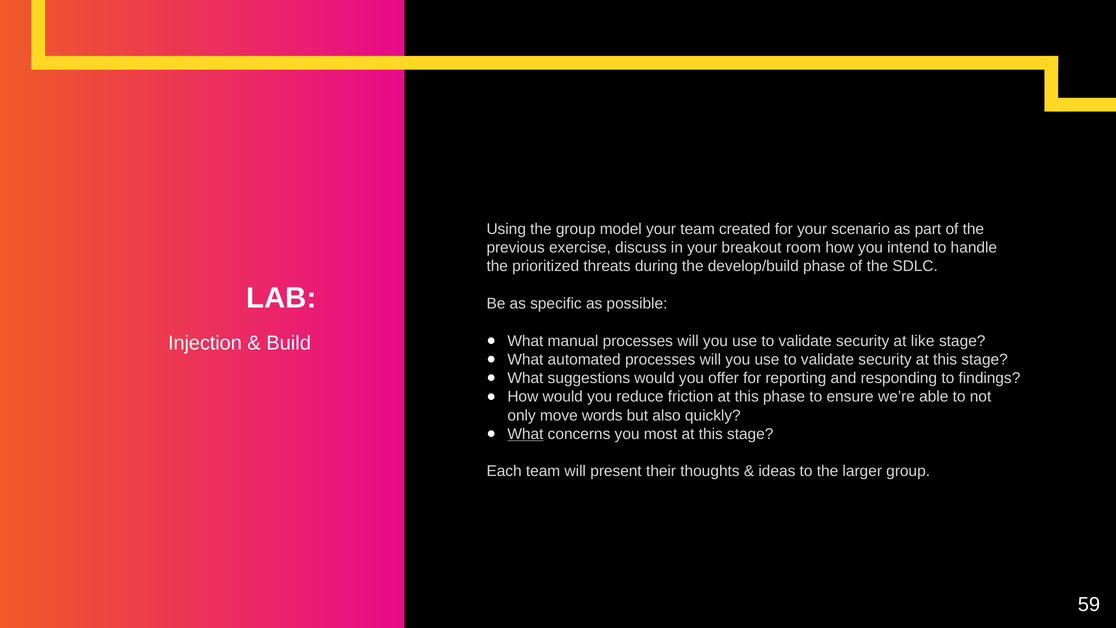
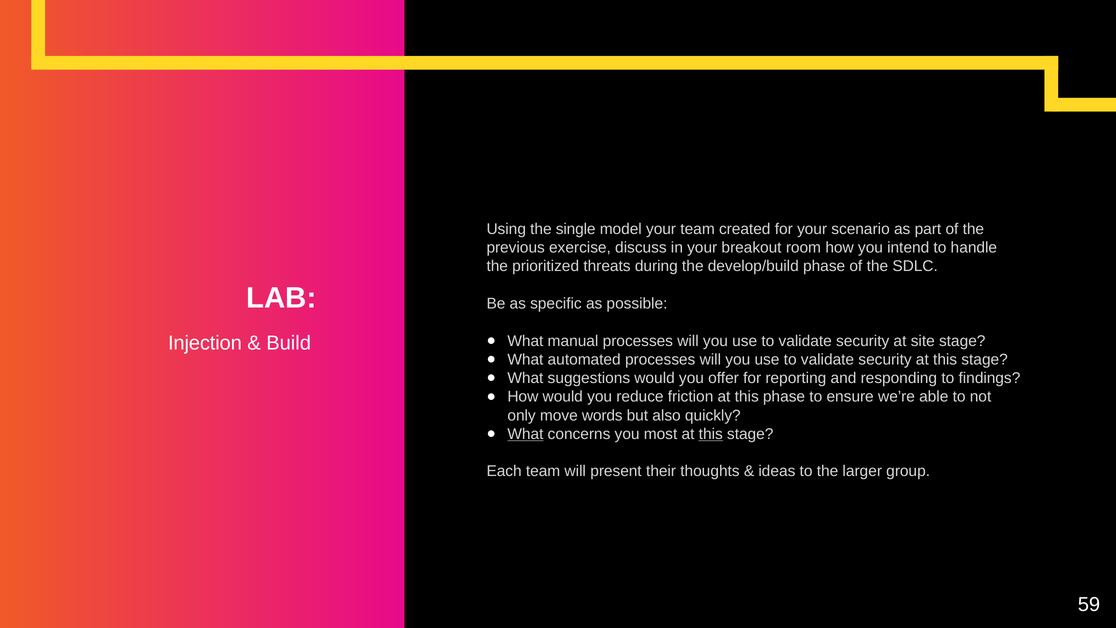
the group: group -> single (576, 229)
like: like -> site (923, 341)
this underline: none -> present (711, 434)
